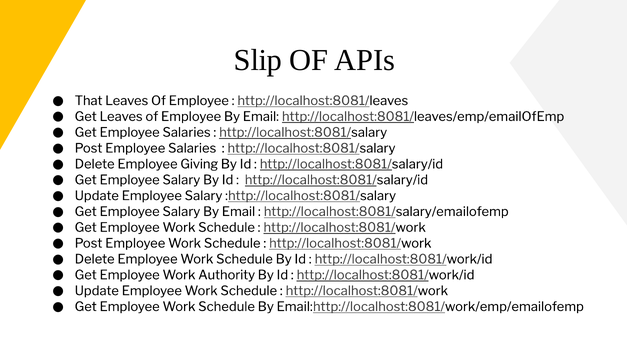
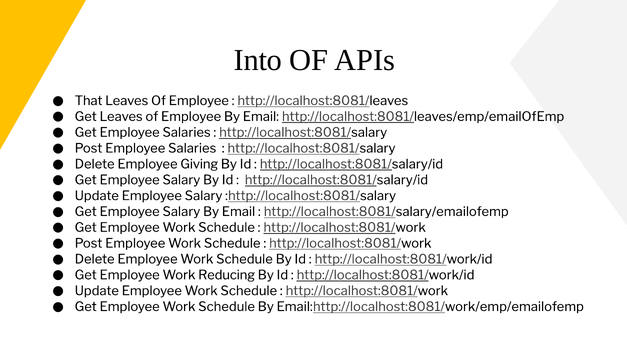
Slip: Slip -> Into (258, 60)
Authority: Authority -> Reducing (227, 276)
